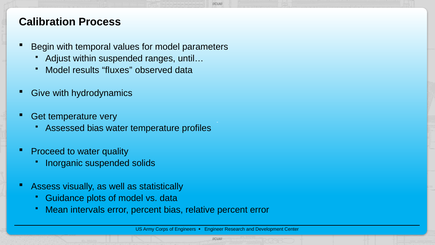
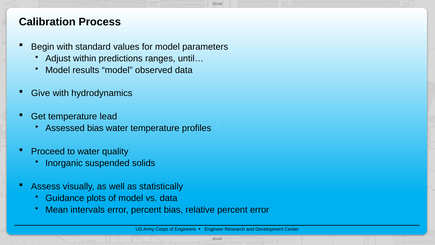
temporal: temporal -> standard (93, 47)
within suspended: suspended -> predictions (121, 58)
results fluxes: fluxes -> model (117, 70)
very: very -> lead (108, 116)
